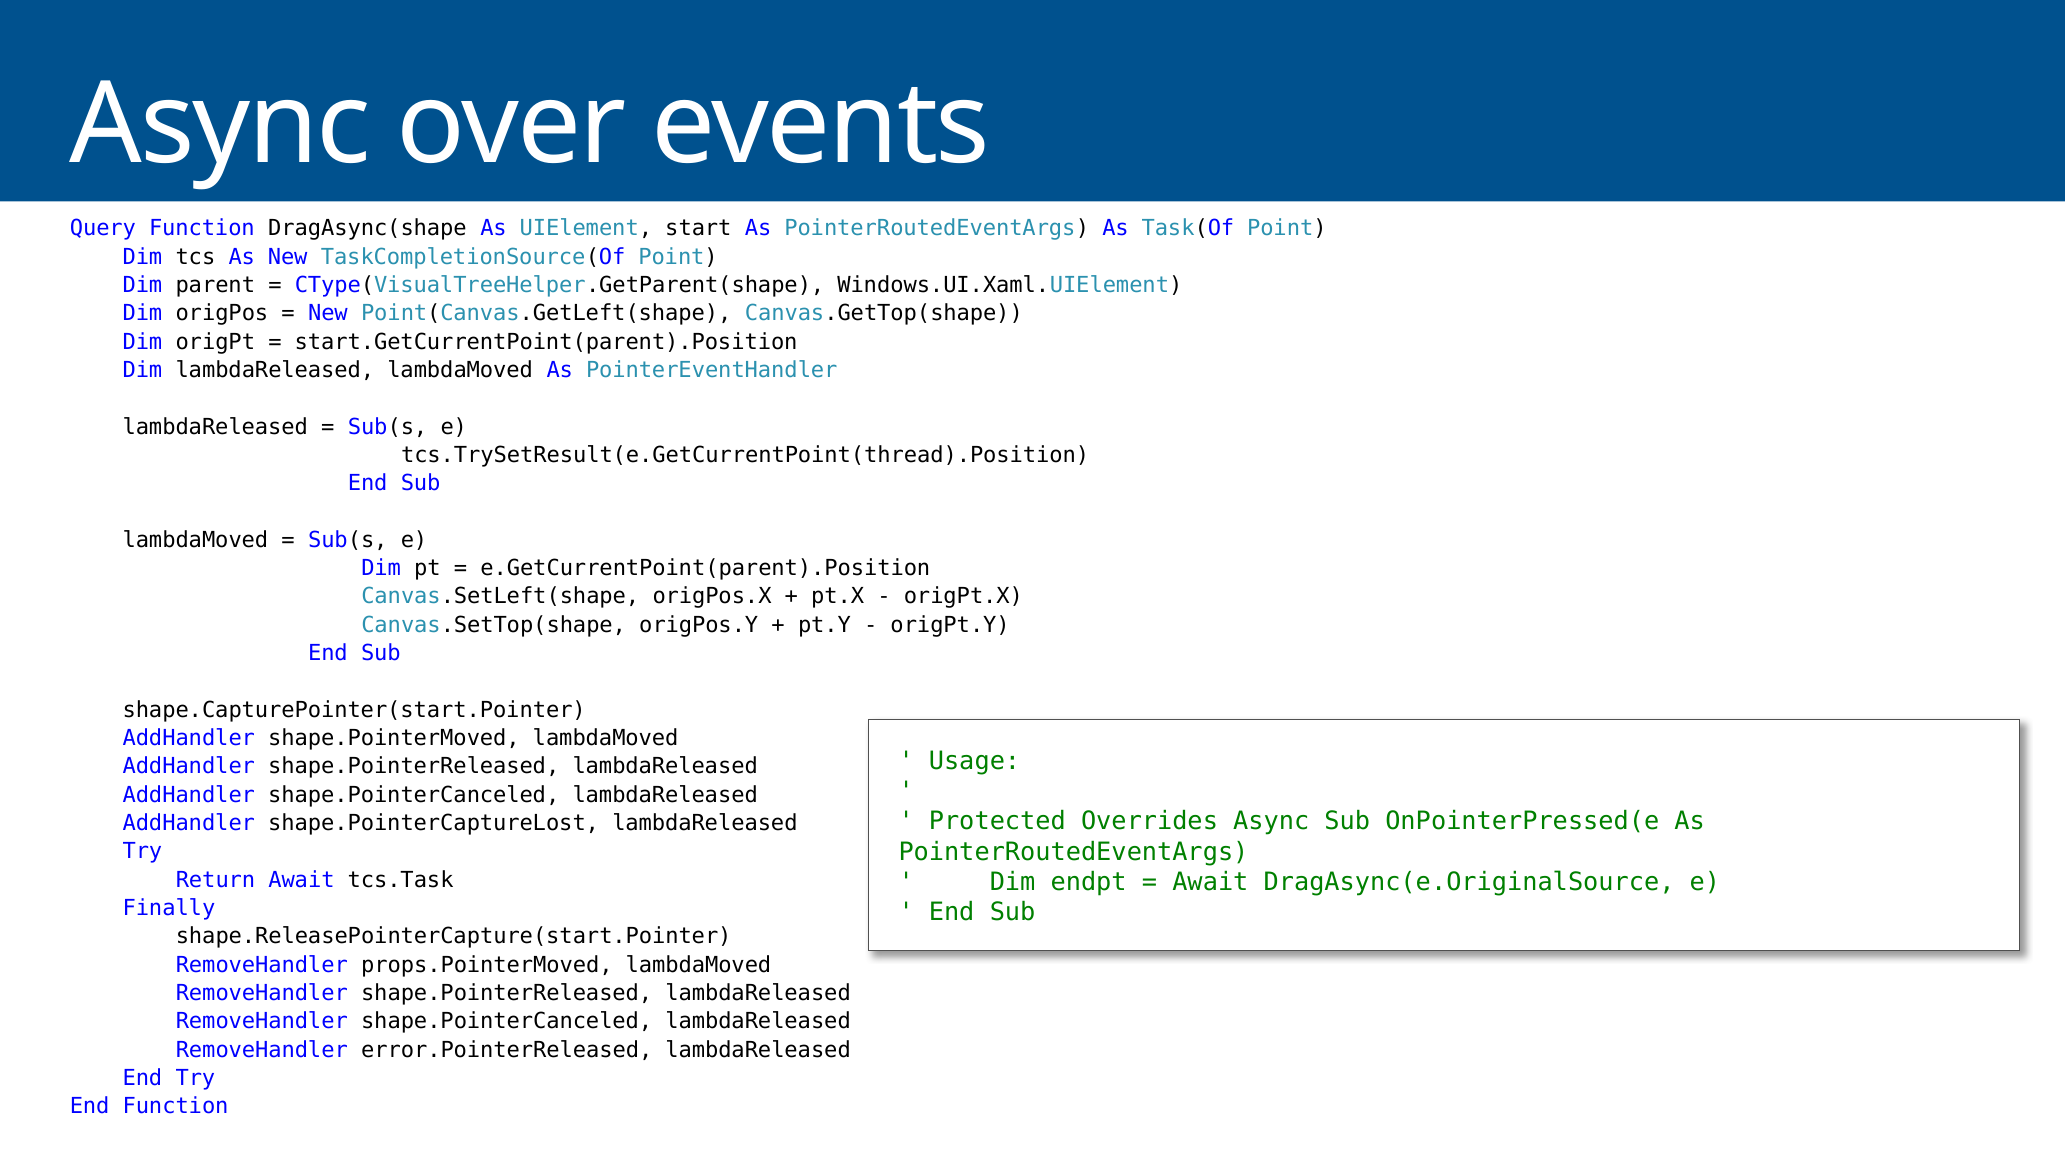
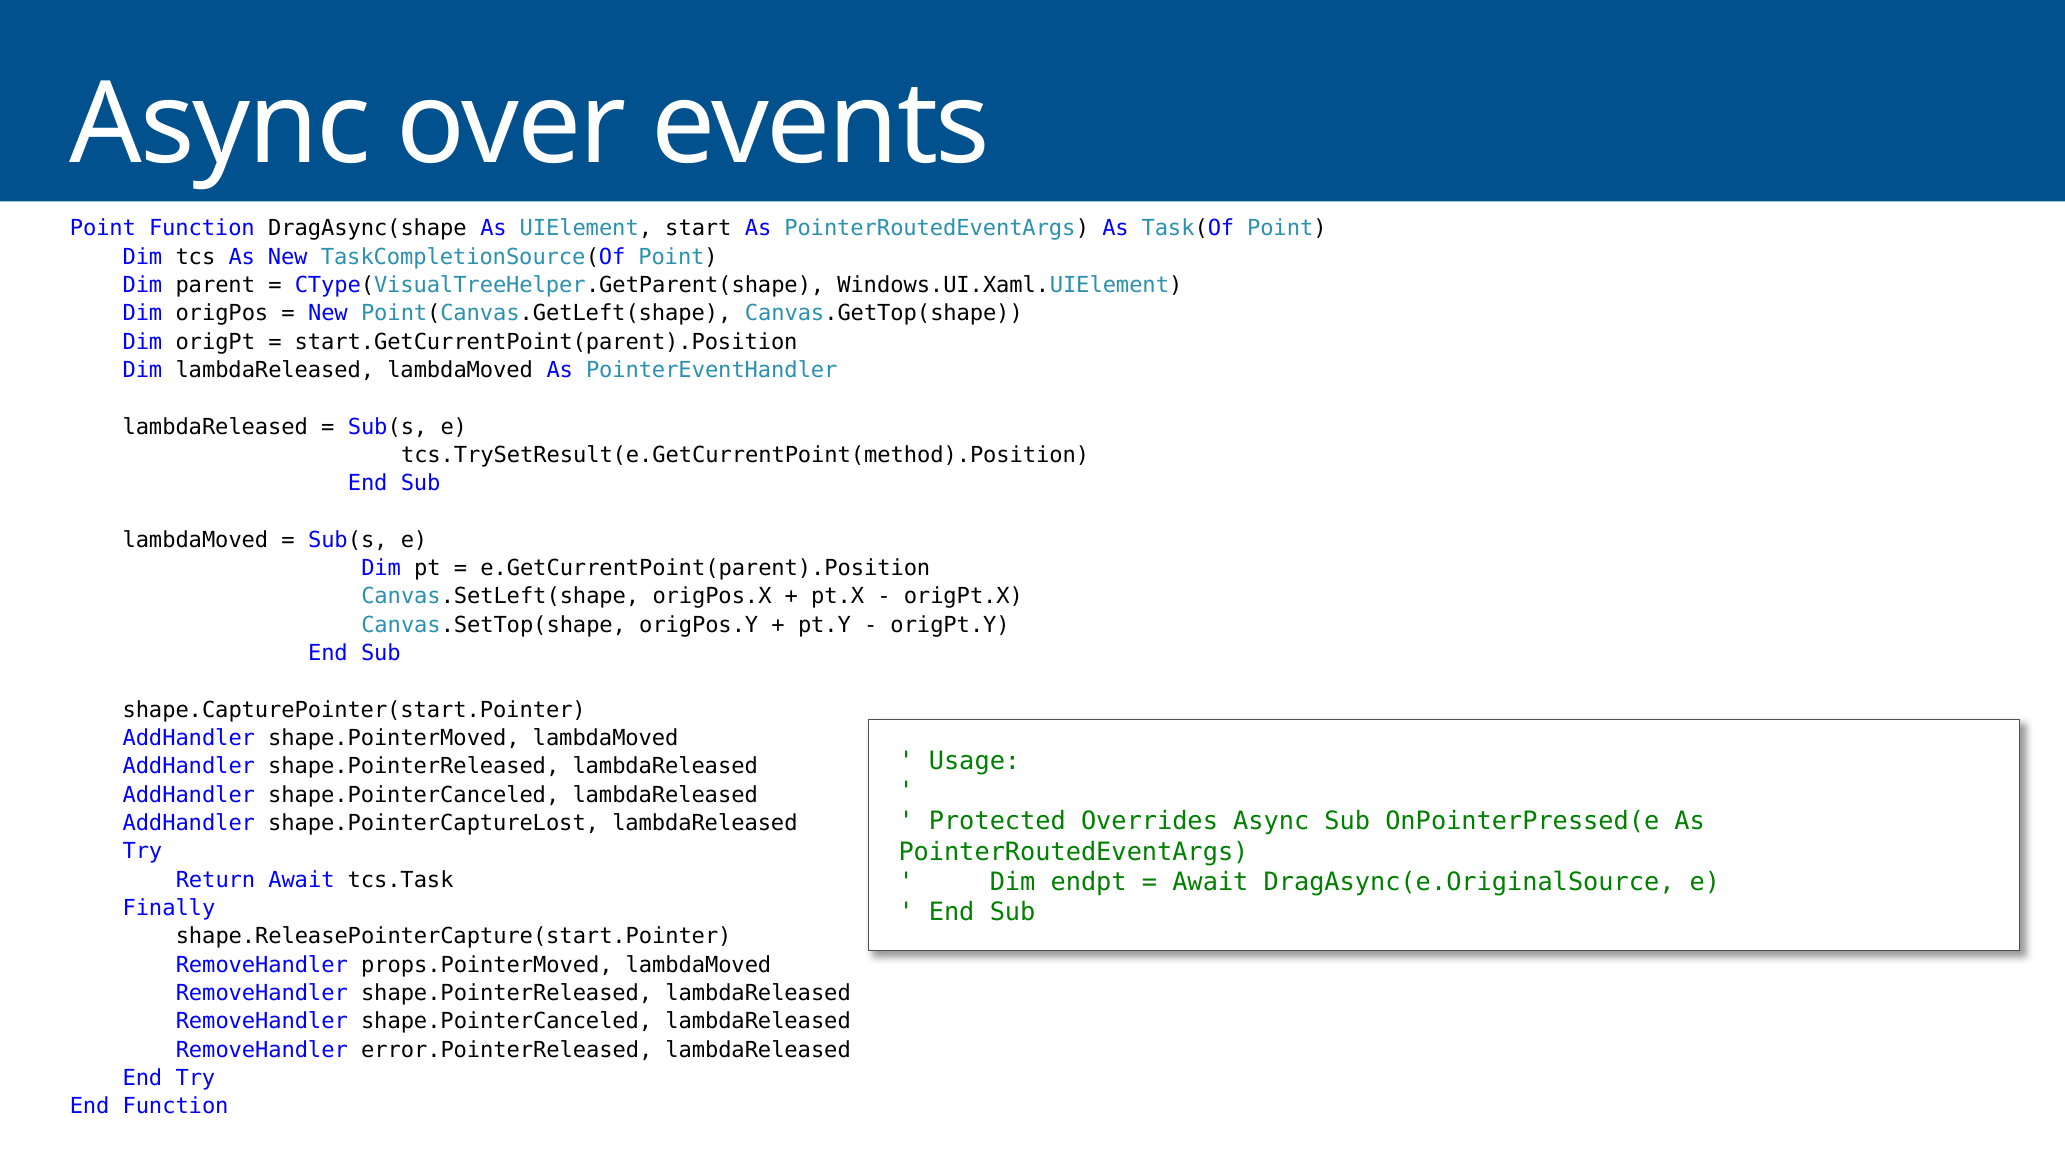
Query: Query -> Point (103, 229)
tcs.TrySetResult(e.GetCurrentPoint(thread).Position: tcs.TrySetResult(e.GetCurrentPoint(thread).Position -> tcs.TrySetResult(e.GetCurrentPoint(method).Position (745, 455)
